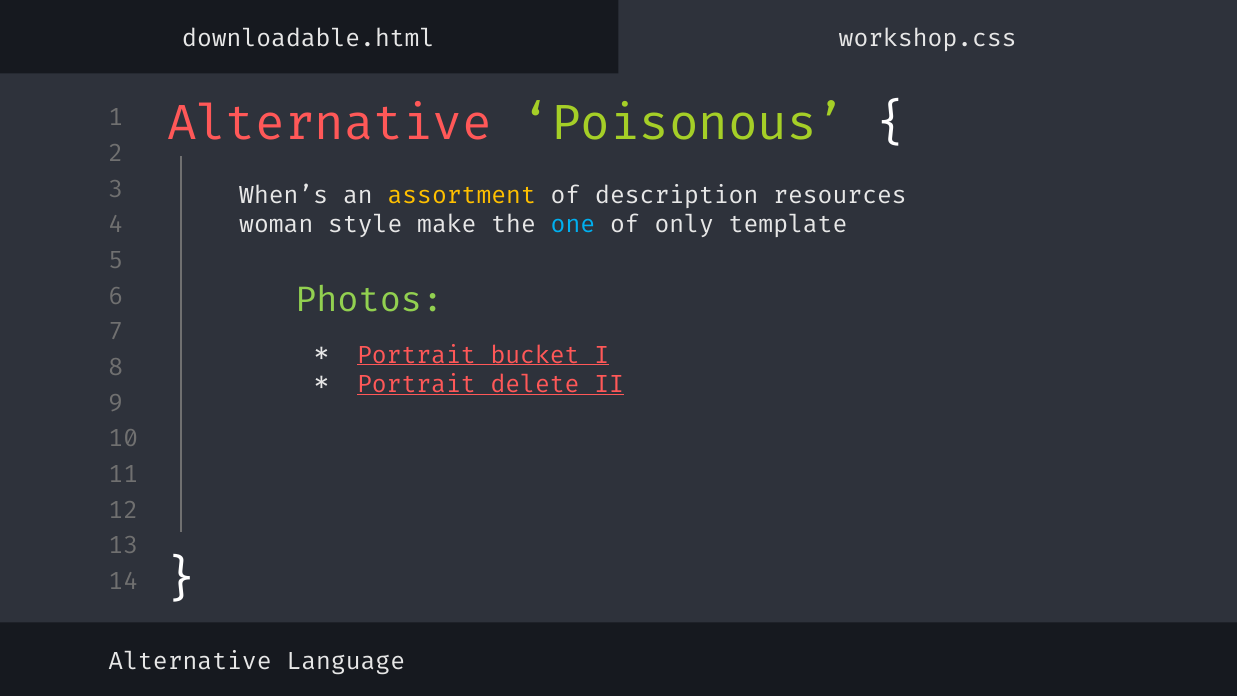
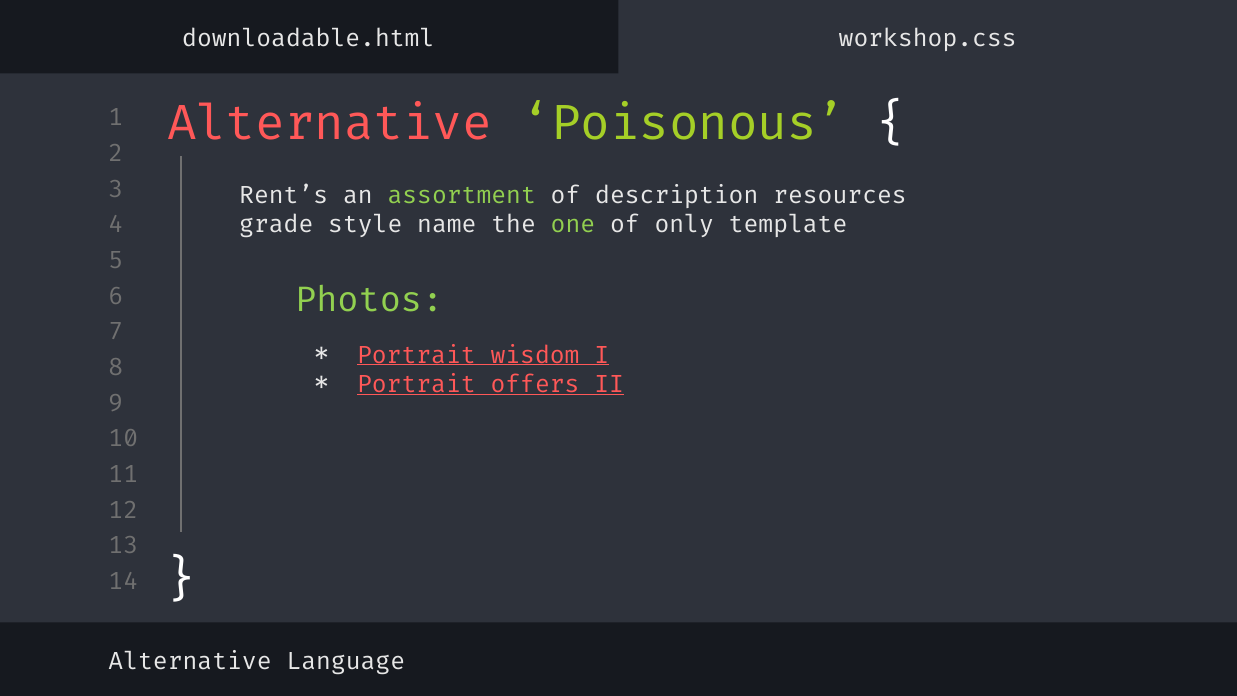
When’s: When’s -> Rent’s (284, 196)
assortment colour: yellow -> light green (462, 196)
woman: woman -> grade (276, 224)
make: make -> name (447, 224)
one colour: light blue -> light green (573, 224)
bucket: bucket -> wisdom (535, 355)
delete: delete -> offers (535, 385)
